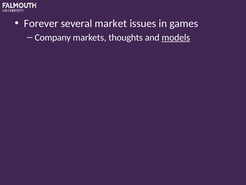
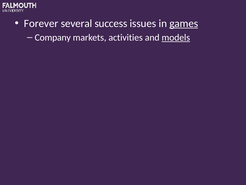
market: market -> success (111, 23)
games underline: none -> present (184, 23)
thoughts: thoughts -> activities (126, 37)
